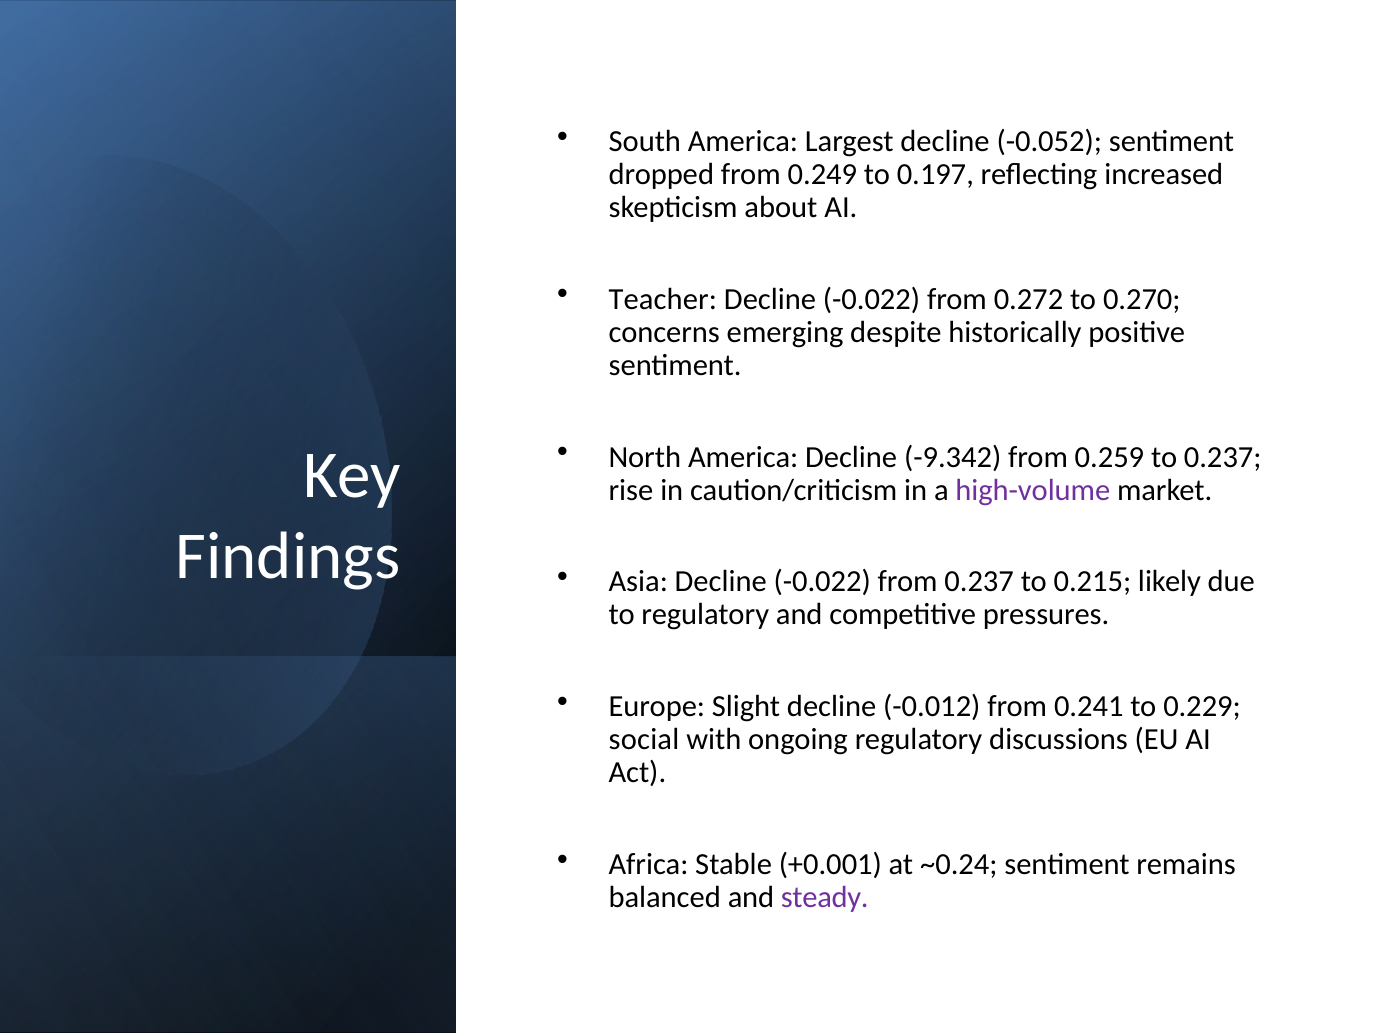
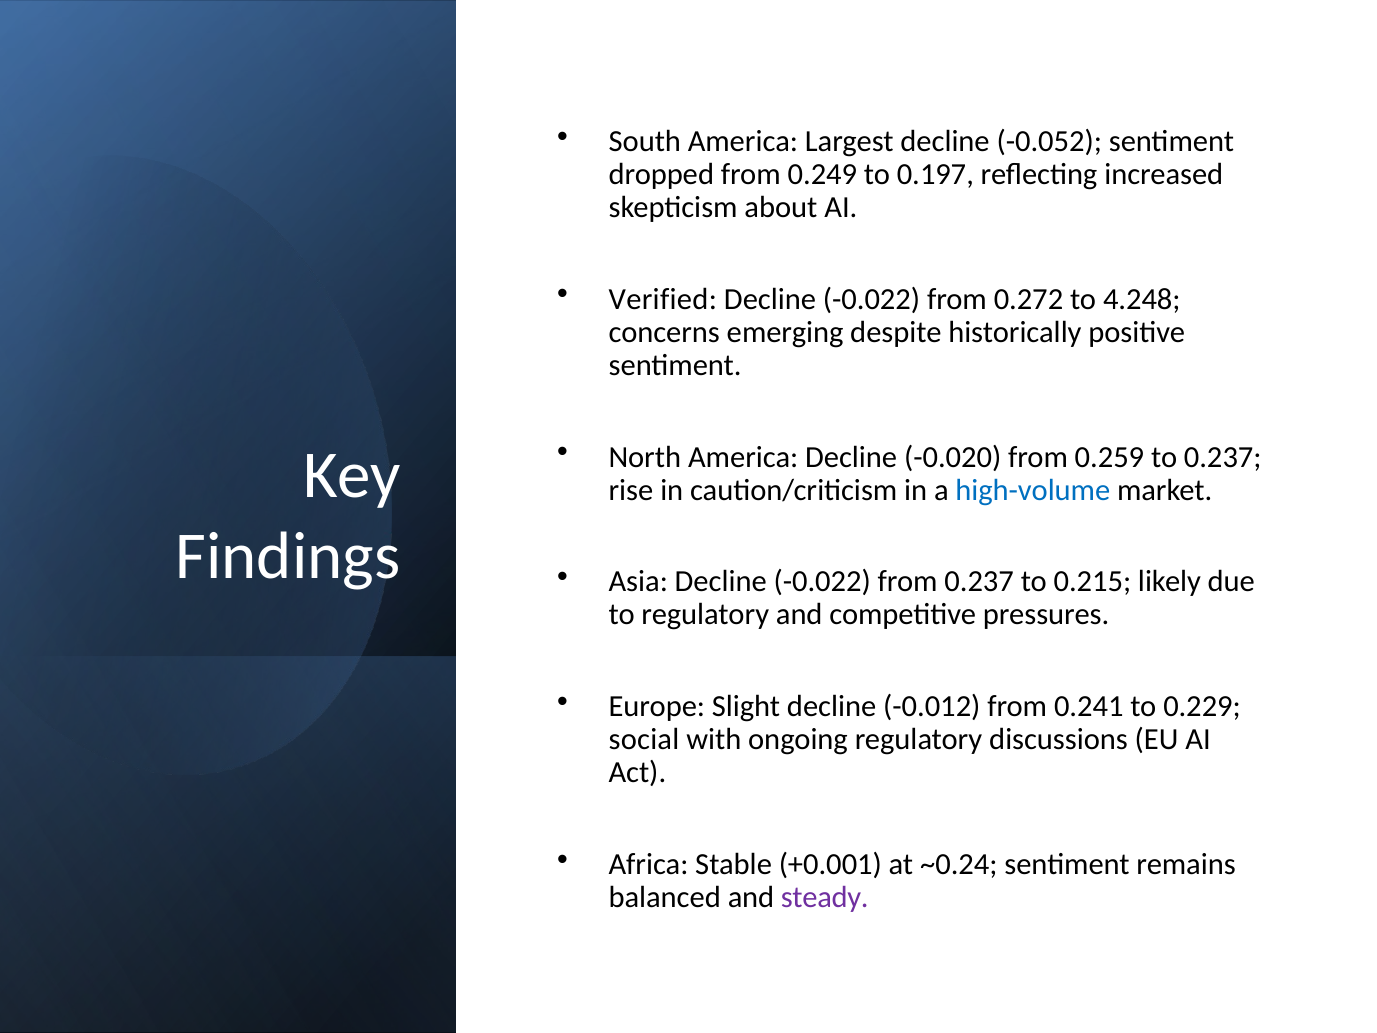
Teacher: Teacher -> Verified (663, 299)
0.270: 0.270 -> 4.248 (1142, 299)
-9.342: -9.342 -> -0.020 (953, 457)
high-volume colour: purple -> blue (1033, 490)
